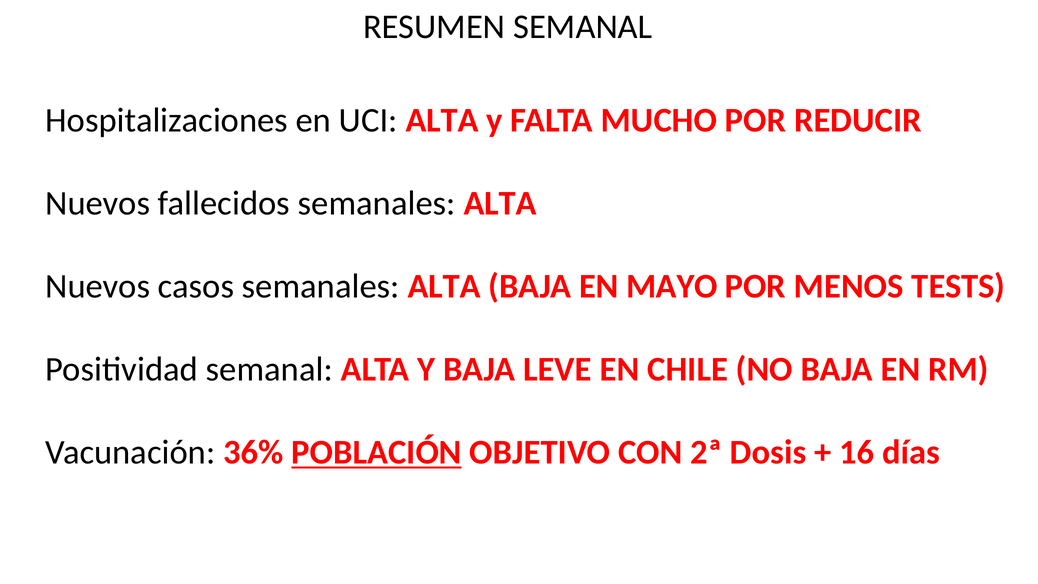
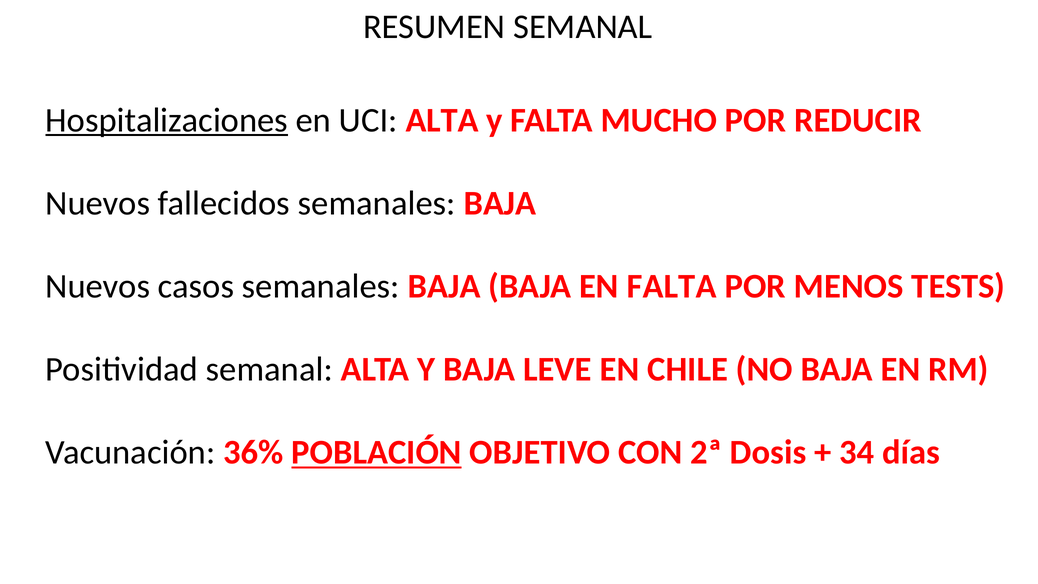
Hospitalizaciones underline: none -> present (167, 120)
fallecidos semanales ALTA: ALTA -> BAJA (500, 203)
casos semanales ALTA: ALTA -> BAJA (444, 286)
EN MAYO: MAYO -> FALTA (672, 286)
16: 16 -> 34 (857, 452)
